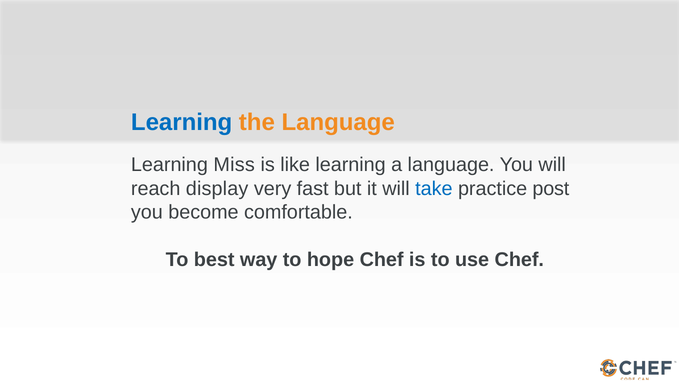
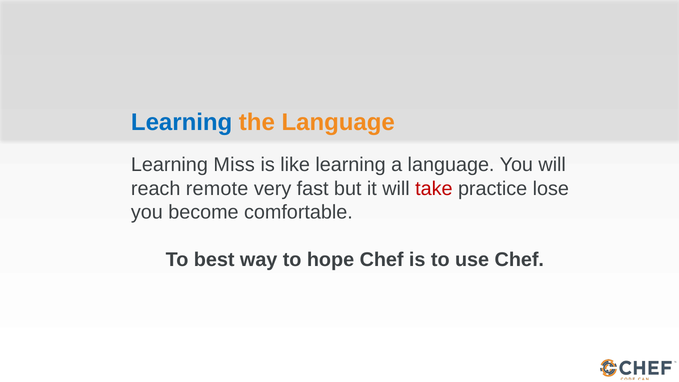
display: display -> remote (217, 189)
take colour: blue -> red (434, 189)
post: post -> lose (551, 189)
